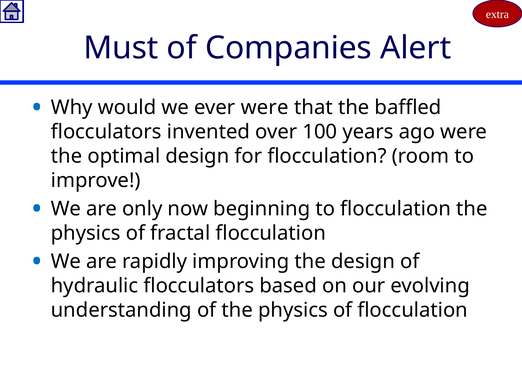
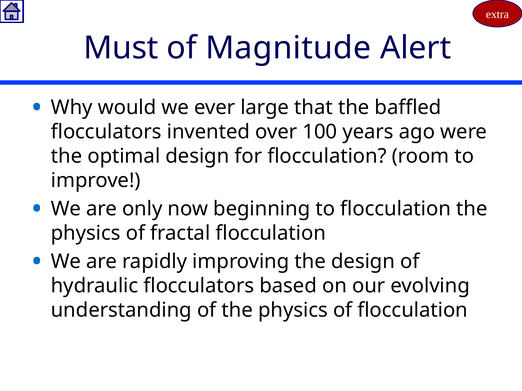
Companies: Companies -> Magnitude (288, 48)
ever were: were -> large (265, 108)
